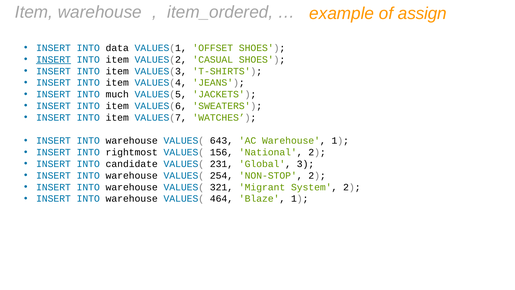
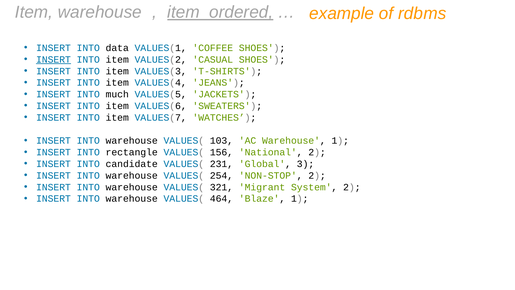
item_ordered underline: none -> present (220, 12)
assign: assign -> rdbms (422, 13)
OFFSET: OFFSET -> COFFEE (213, 48)
643: 643 -> 103 (221, 141)
rightmost: rightmost -> rectangle (132, 152)
